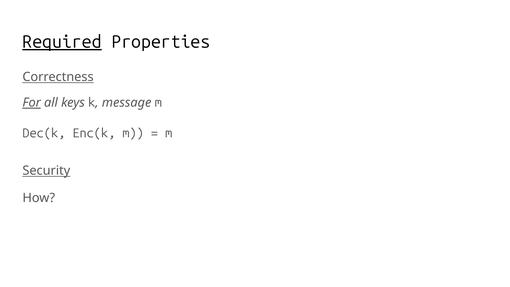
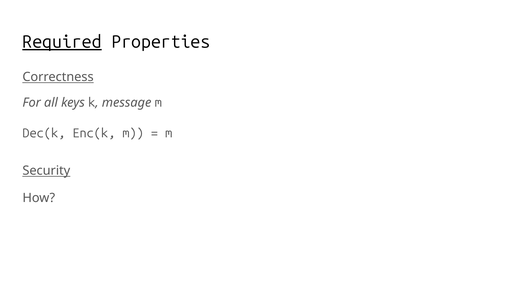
For underline: present -> none (32, 103)
